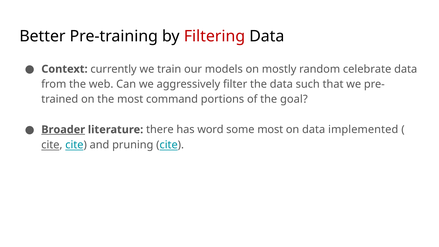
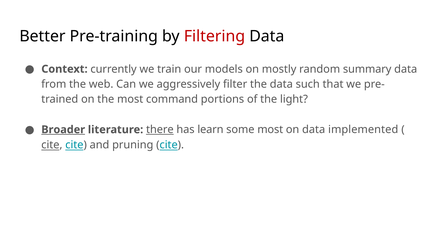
celebrate: celebrate -> summary (367, 69)
goal: goal -> light (294, 99)
there underline: none -> present (160, 130)
word: word -> learn (210, 130)
